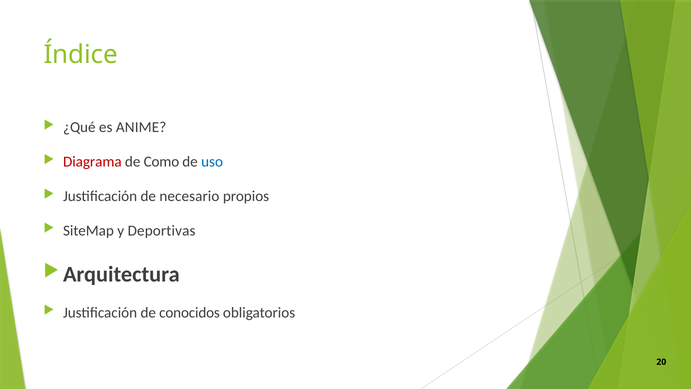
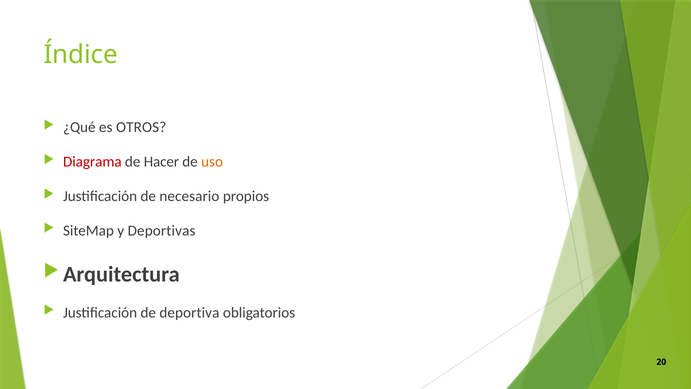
ANIME: ANIME -> OTROS (141, 127)
Como: Como -> Hacer (161, 162)
uso colour: blue -> orange (212, 162)
conocidos: conocidos -> deportiva (189, 312)
